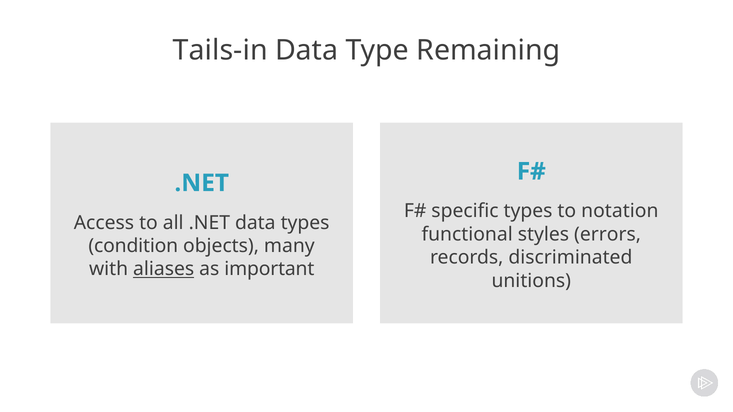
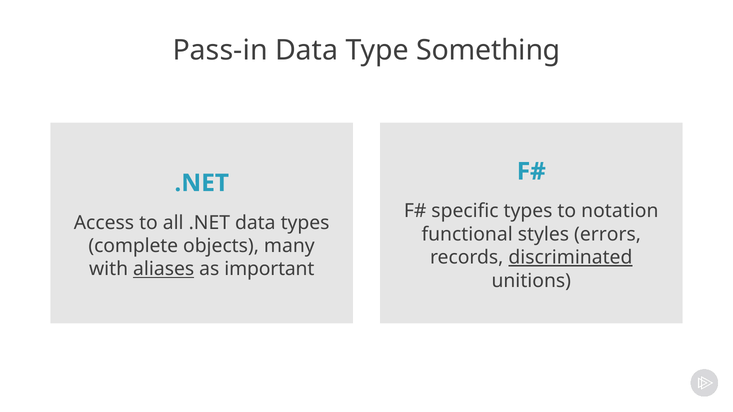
Tails-in: Tails-in -> Pass-in (220, 50)
Remaining: Remaining -> Something (488, 50)
condition: condition -> complete (133, 246)
discriminated underline: none -> present (570, 258)
